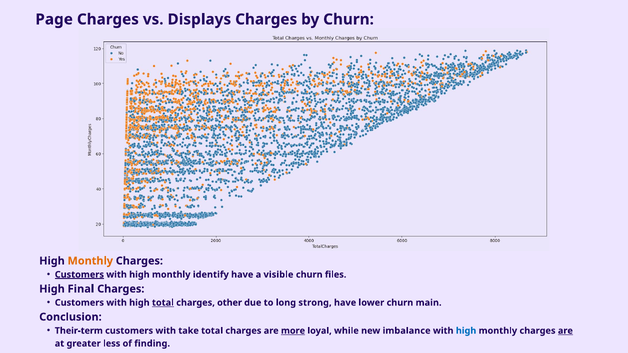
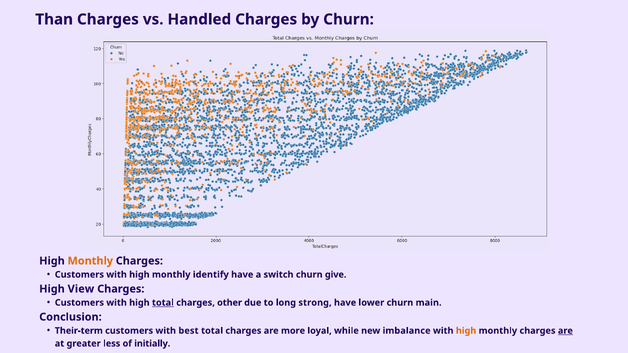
Page: Page -> Than (54, 19)
Displays: Displays -> Handled (199, 19)
Customers underline: present -> none (79, 275)
visible: visible -> switch (279, 275)
files: files -> give (336, 275)
Final: Final -> View (81, 289)
take: take -> best (189, 331)
more underline: present -> none (293, 331)
high colour: blue -> orange (466, 331)
finding: finding -> initially (152, 344)
